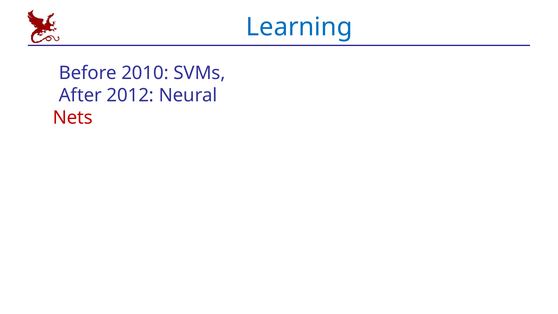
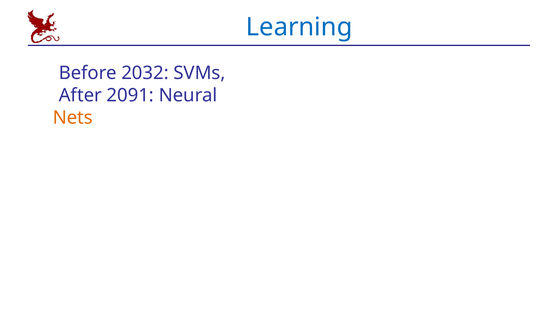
2010: 2010 -> 2032 (145, 73)
2012: 2012 -> 2091 (130, 95)
Nets colour: red -> orange (73, 118)
